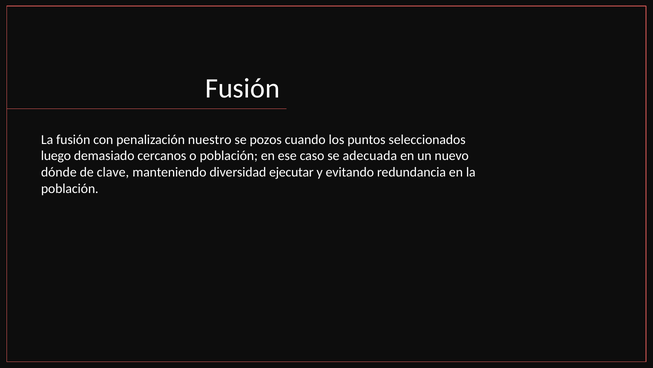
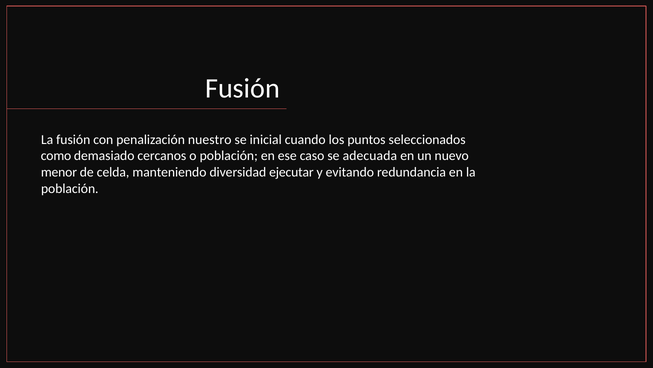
pozos: pozos -> inicial (266, 139)
luego: luego -> como (56, 156)
dónde: dónde -> menor (59, 172)
clave: clave -> celda (113, 172)
